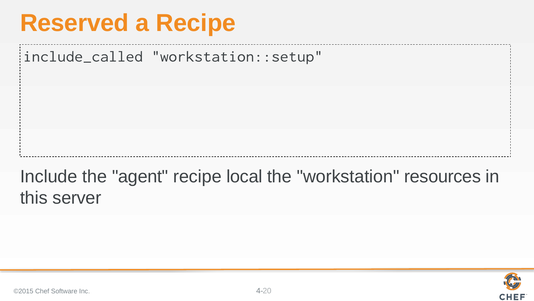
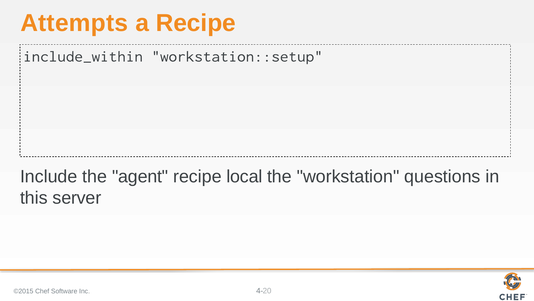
Reserved: Reserved -> Attempts (74, 23)
include_called: include_called -> include_within (83, 56)
resources: resources -> questions (442, 176)
